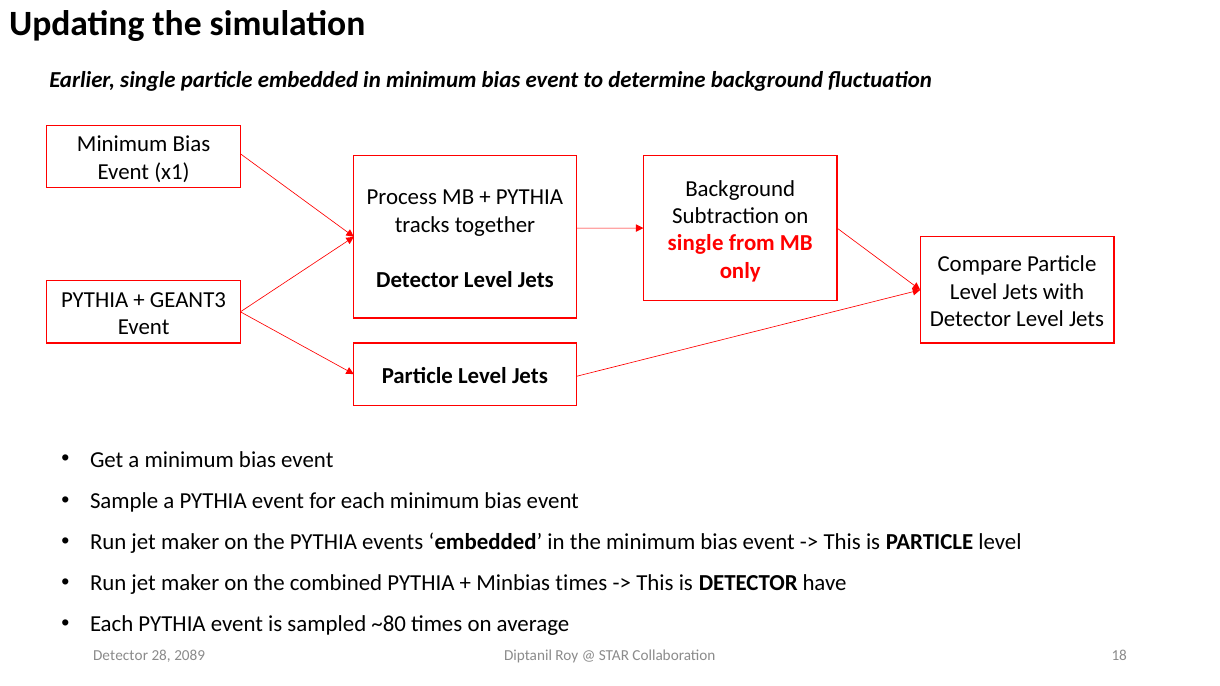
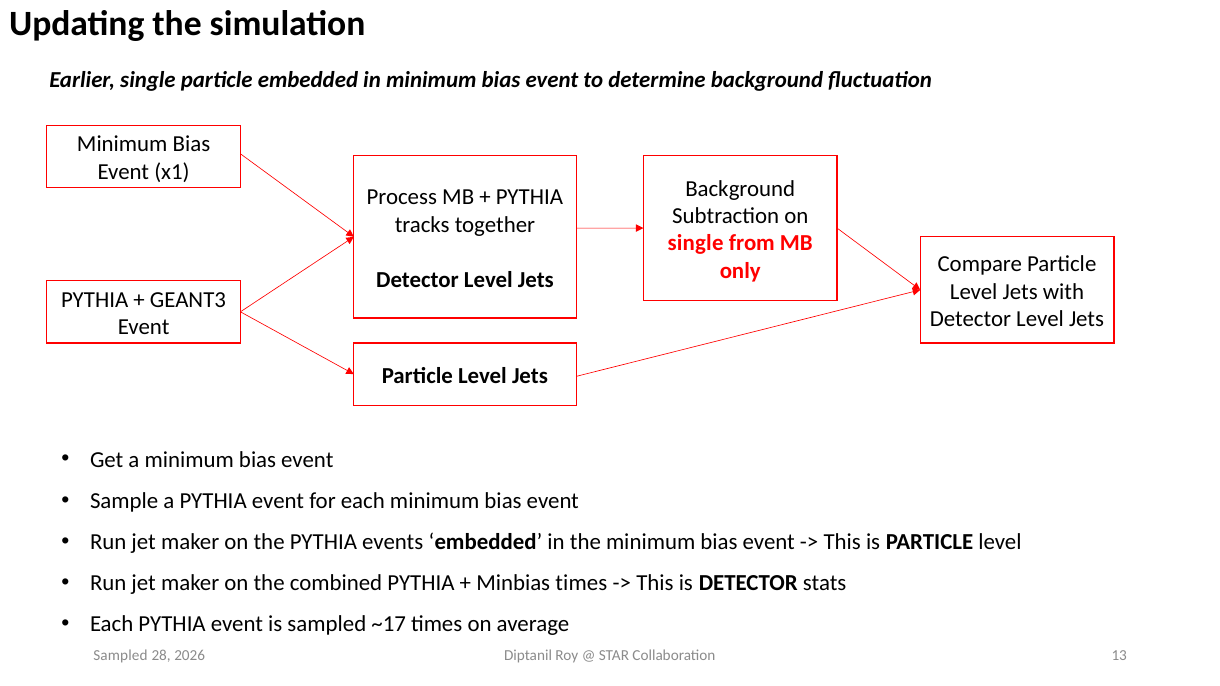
have: have -> stats (825, 583)
~80: ~80 -> ~17 (389, 624)
18: 18 -> 13 (1119, 655)
Detector: Detector -> Sampled (121, 655)
2089: 2089 -> 2026 (190, 655)
